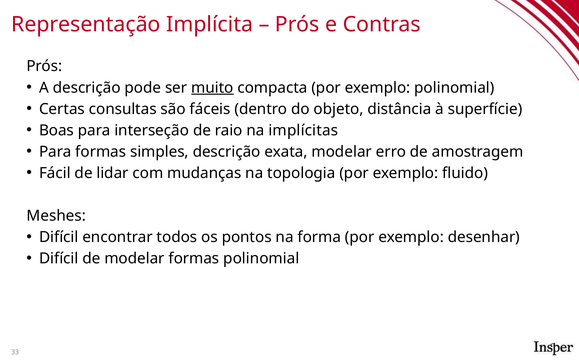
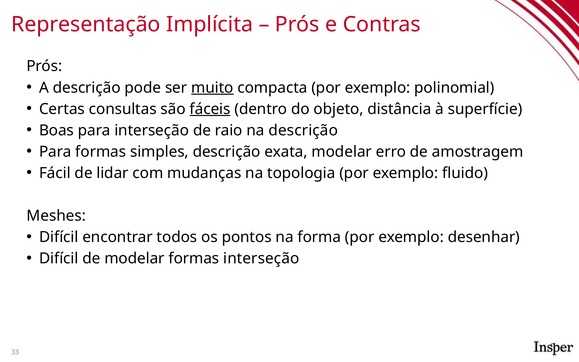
fáceis underline: none -> present (210, 109)
na implícitas: implícitas -> descrição (303, 130)
formas polinomial: polinomial -> interseção (261, 258)
